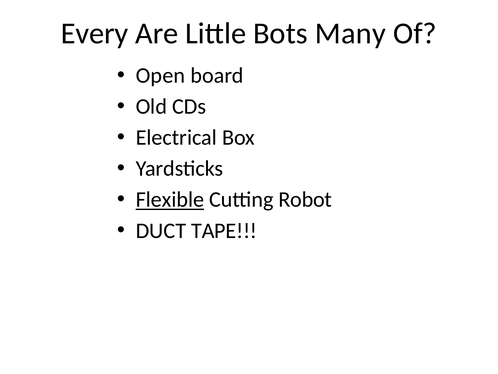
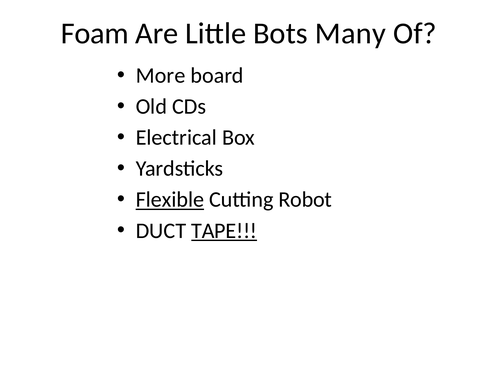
Every: Every -> Foam (95, 33)
Open: Open -> More (161, 75)
TAPE underline: none -> present (224, 230)
